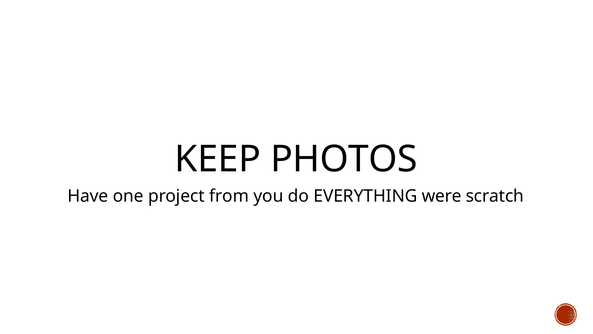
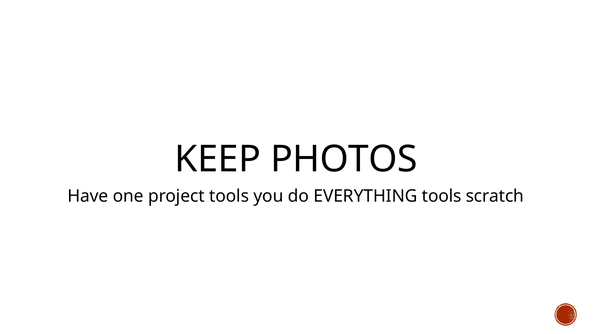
project from: from -> tools (229, 196)
EVERYTHING were: were -> tools (442, 196)
